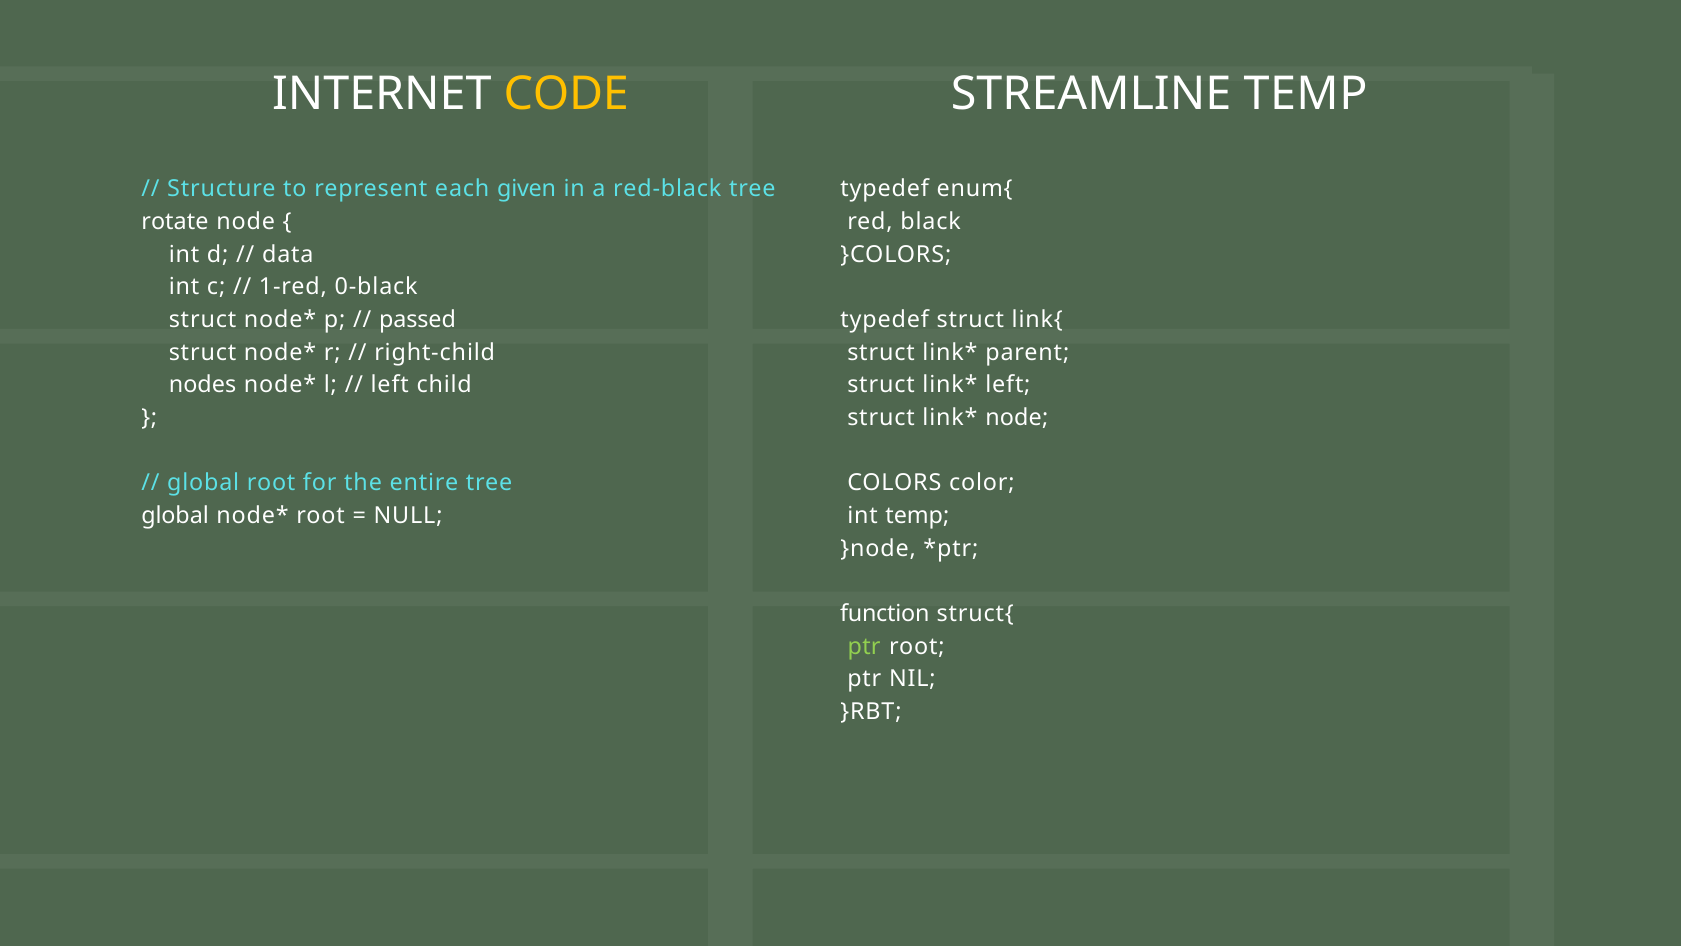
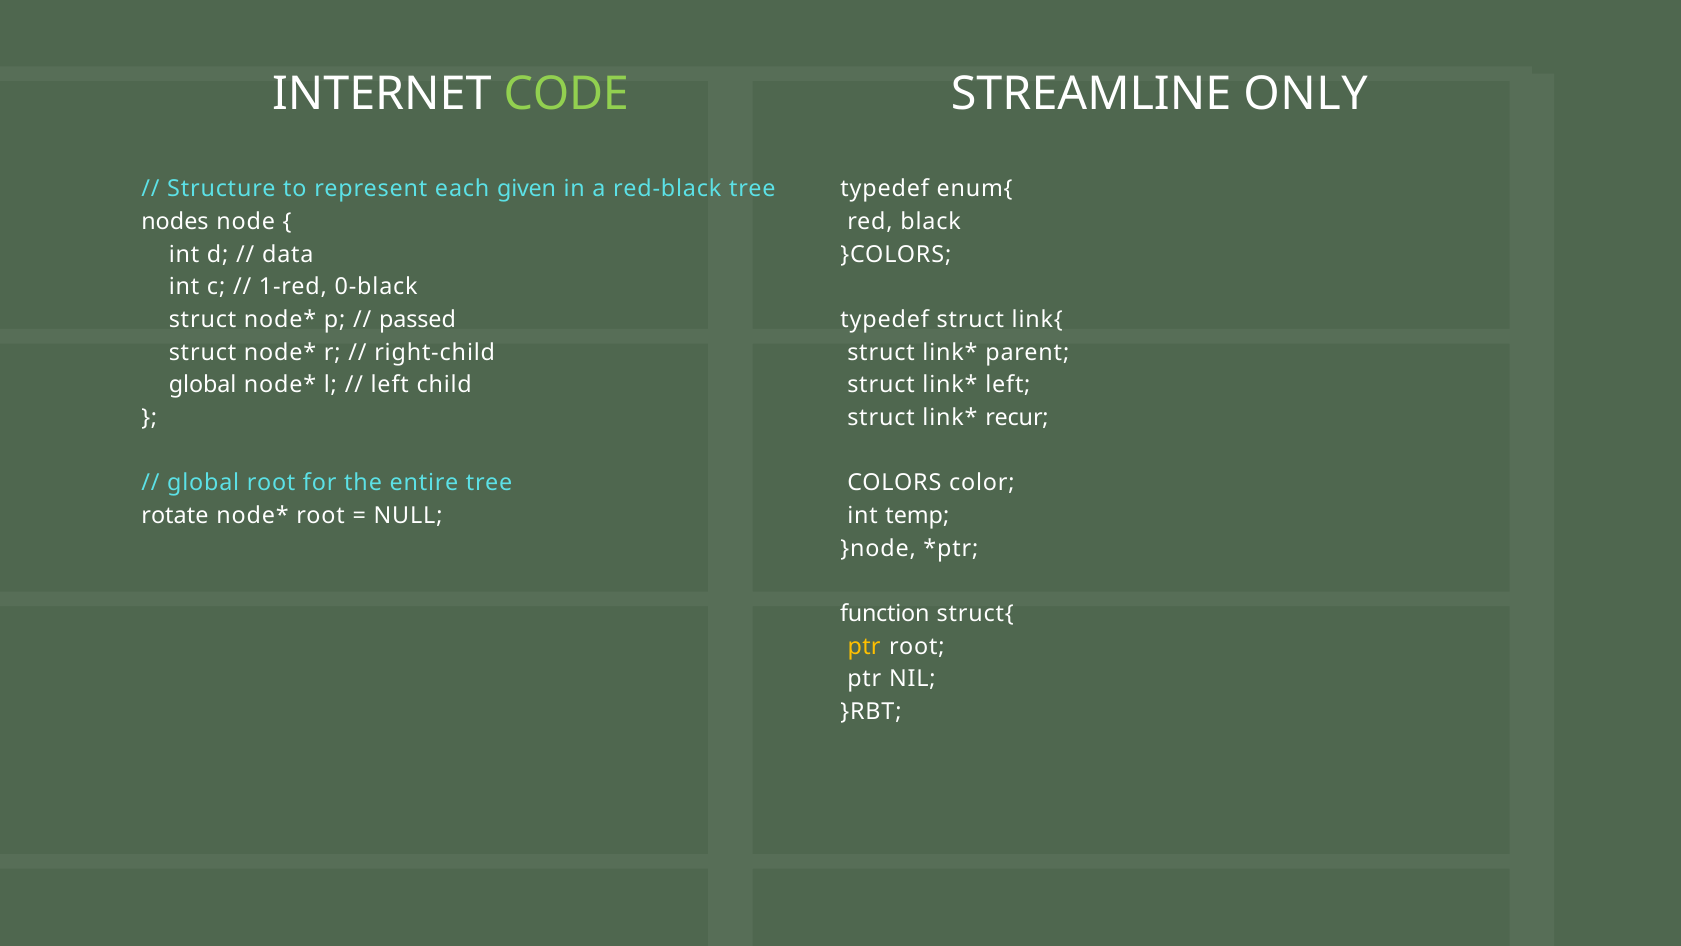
CODE colour: yellow -> light green (566, 94)
STREAMLINE TEMP: TEMP -> ONLY (1306, 94)
rotate: rotate -> nodes (175, 222)
nodes: nodes -> global (203, 385)
node: node -> recur (1017, 418)
global: global -> rotate (175, 516)
ptr colour: light green -> yellow (864, 646)
